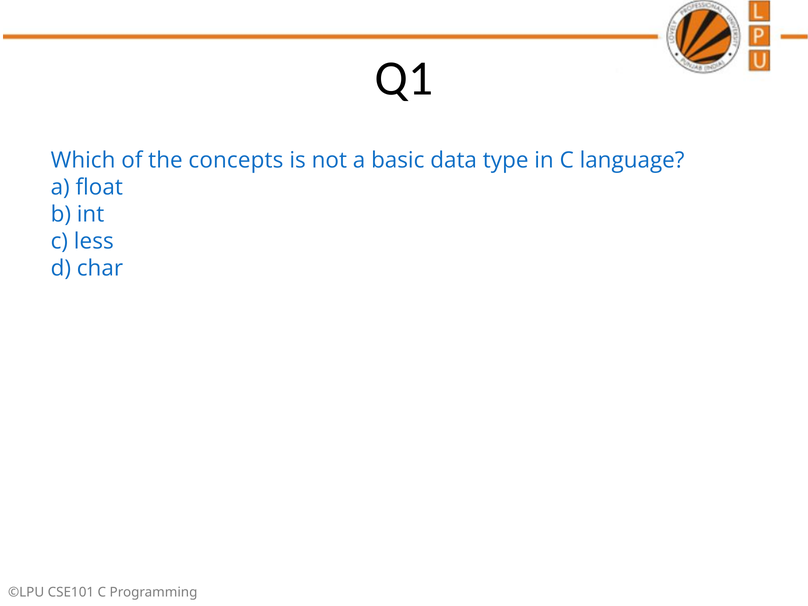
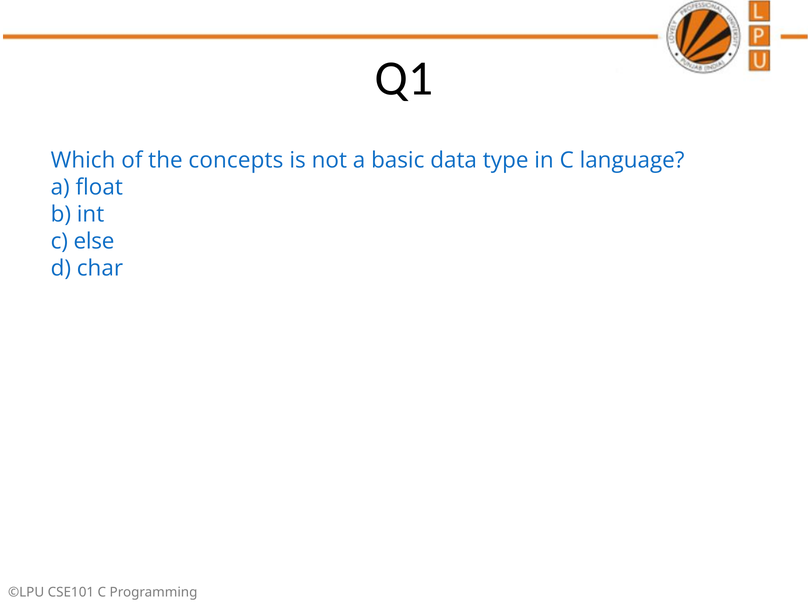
less: less -> else (94, 241)
